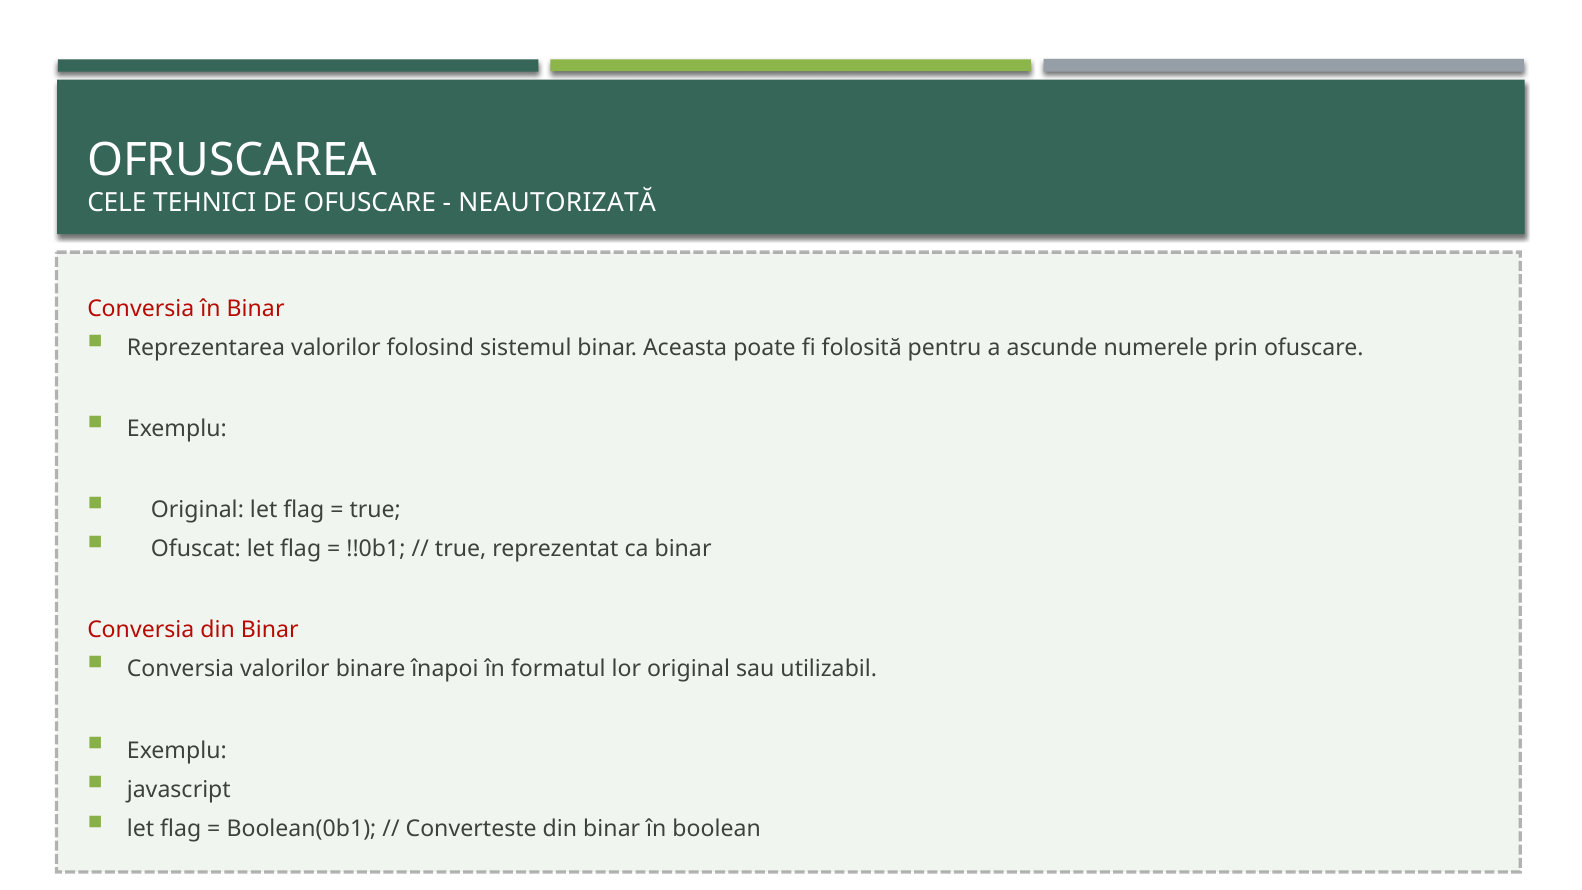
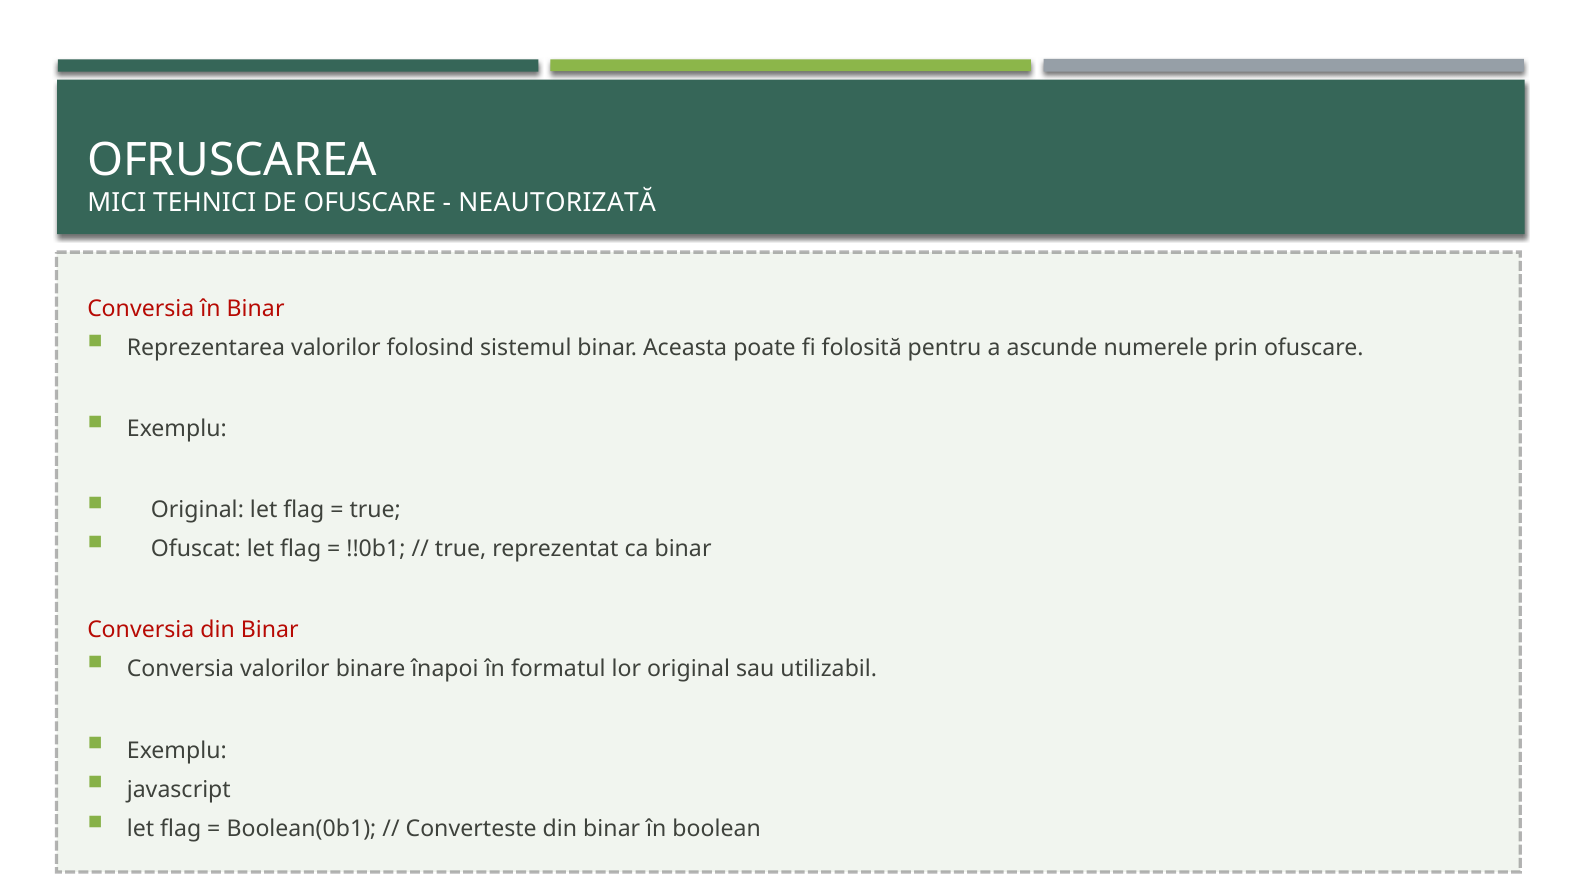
CELE: CELE -> MICI (117, 203)
